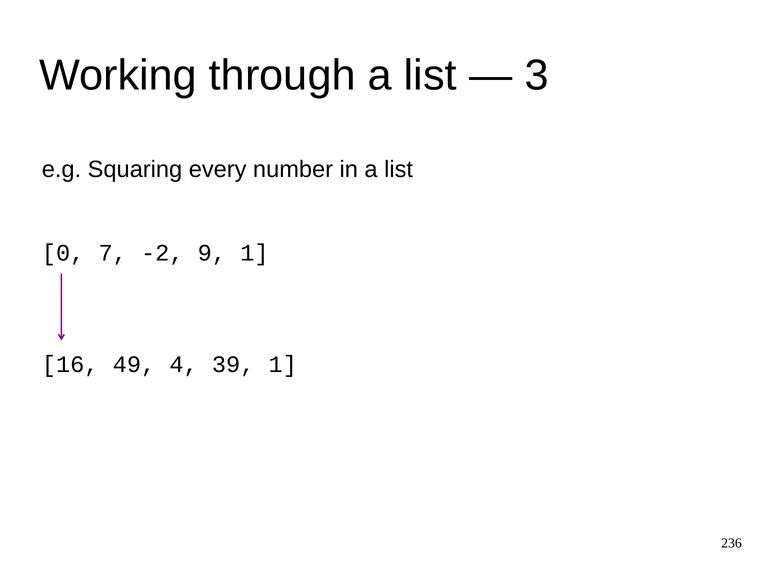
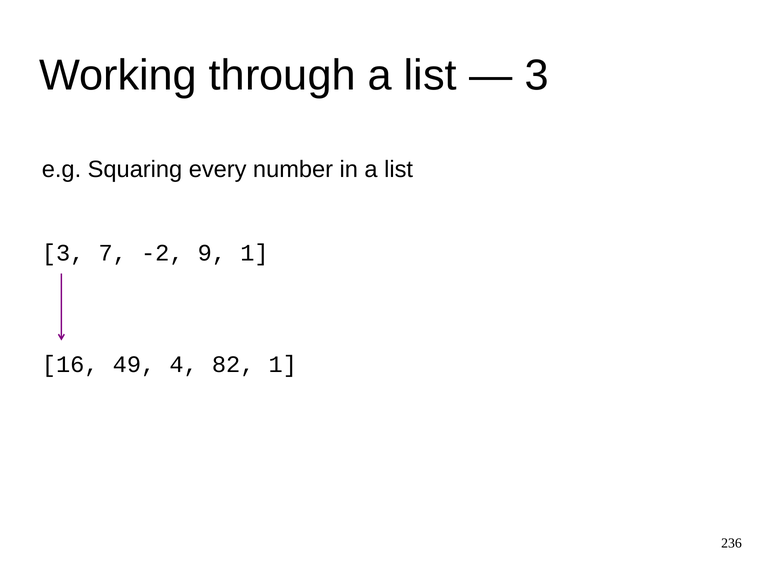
0: 0 -> 3 (63, 253)
39: 39 -> 82 (233, 364)
